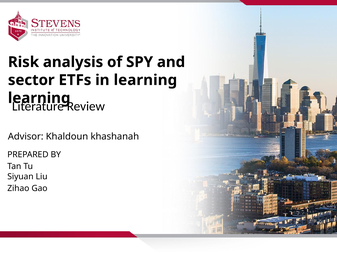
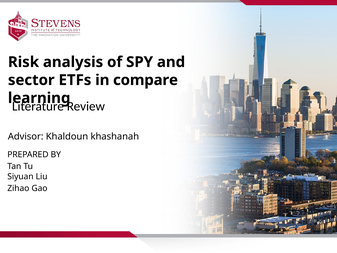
in learning: learning -> compare (146, 80)
